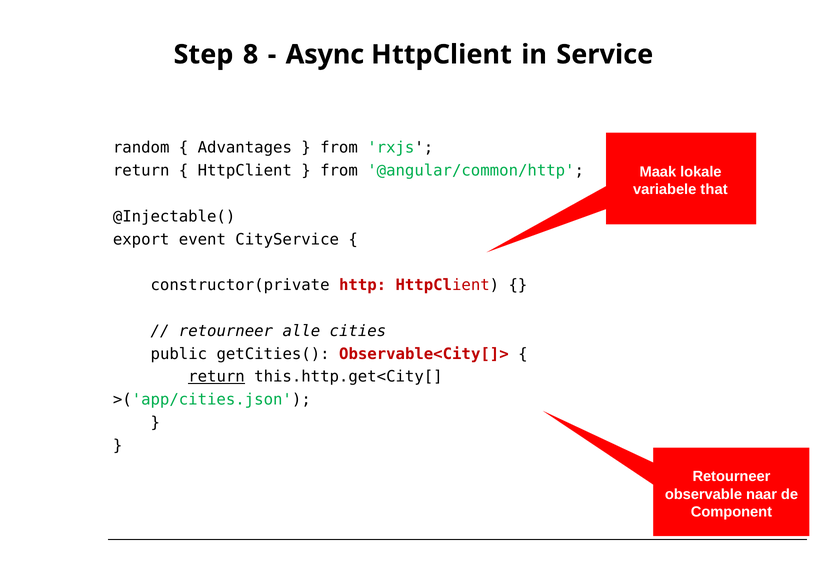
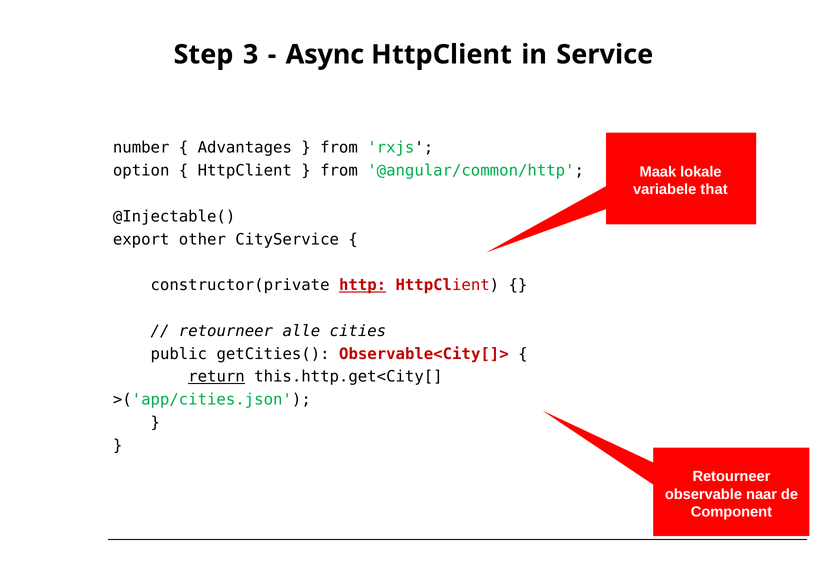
8: 8 -> 3 (251, 55)
random: random -> number (141, 148)
return: return -> option (141, 171)
event: event -> other (202, 239)
http underline: none -> present (363, 285)
